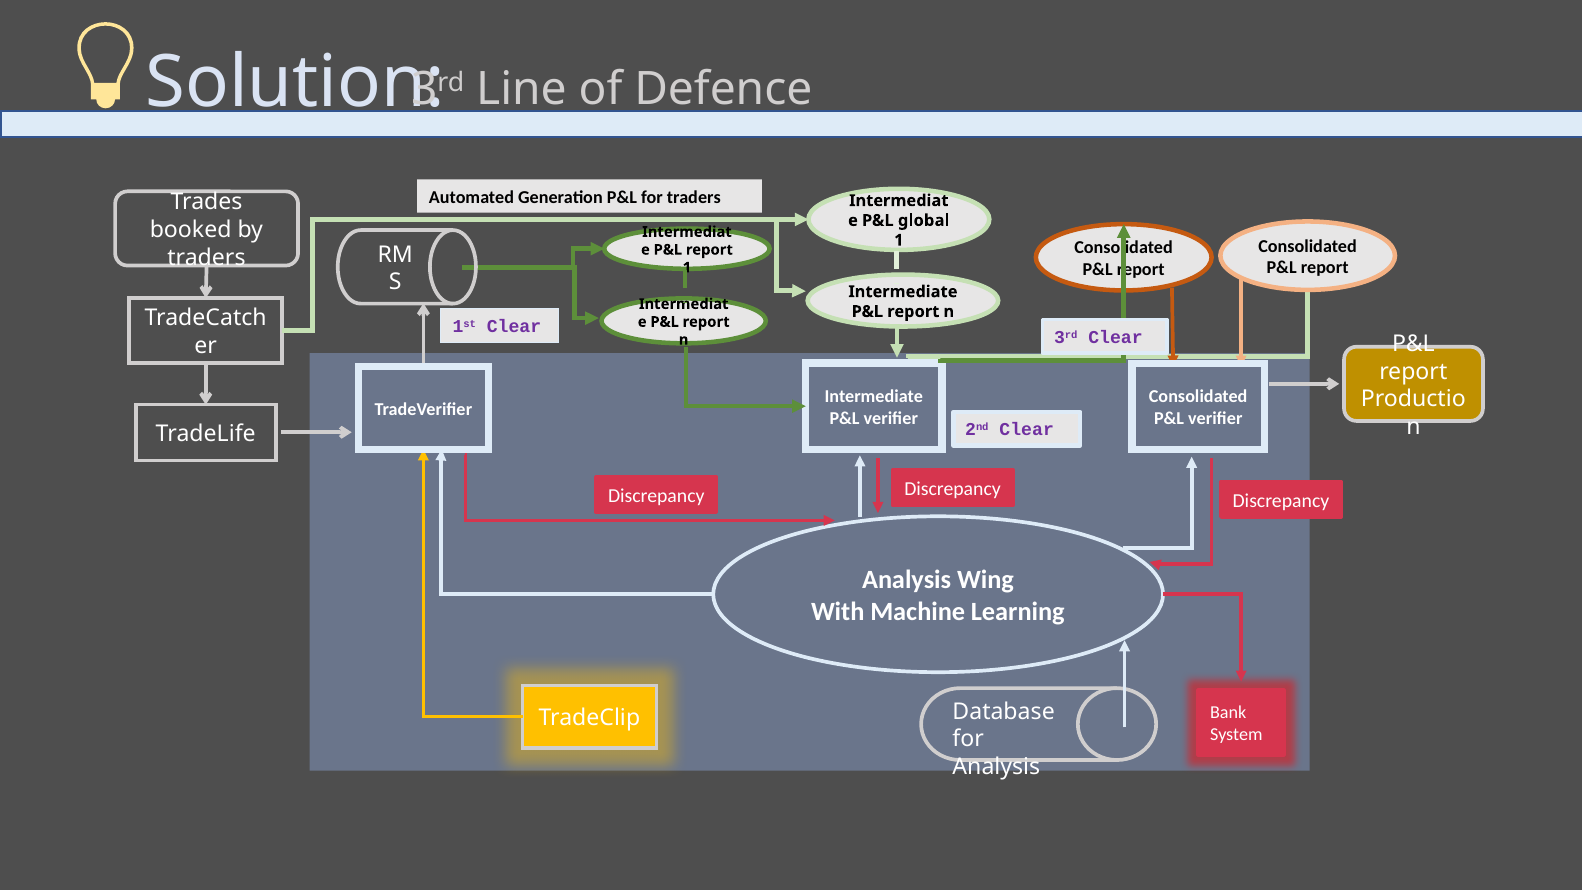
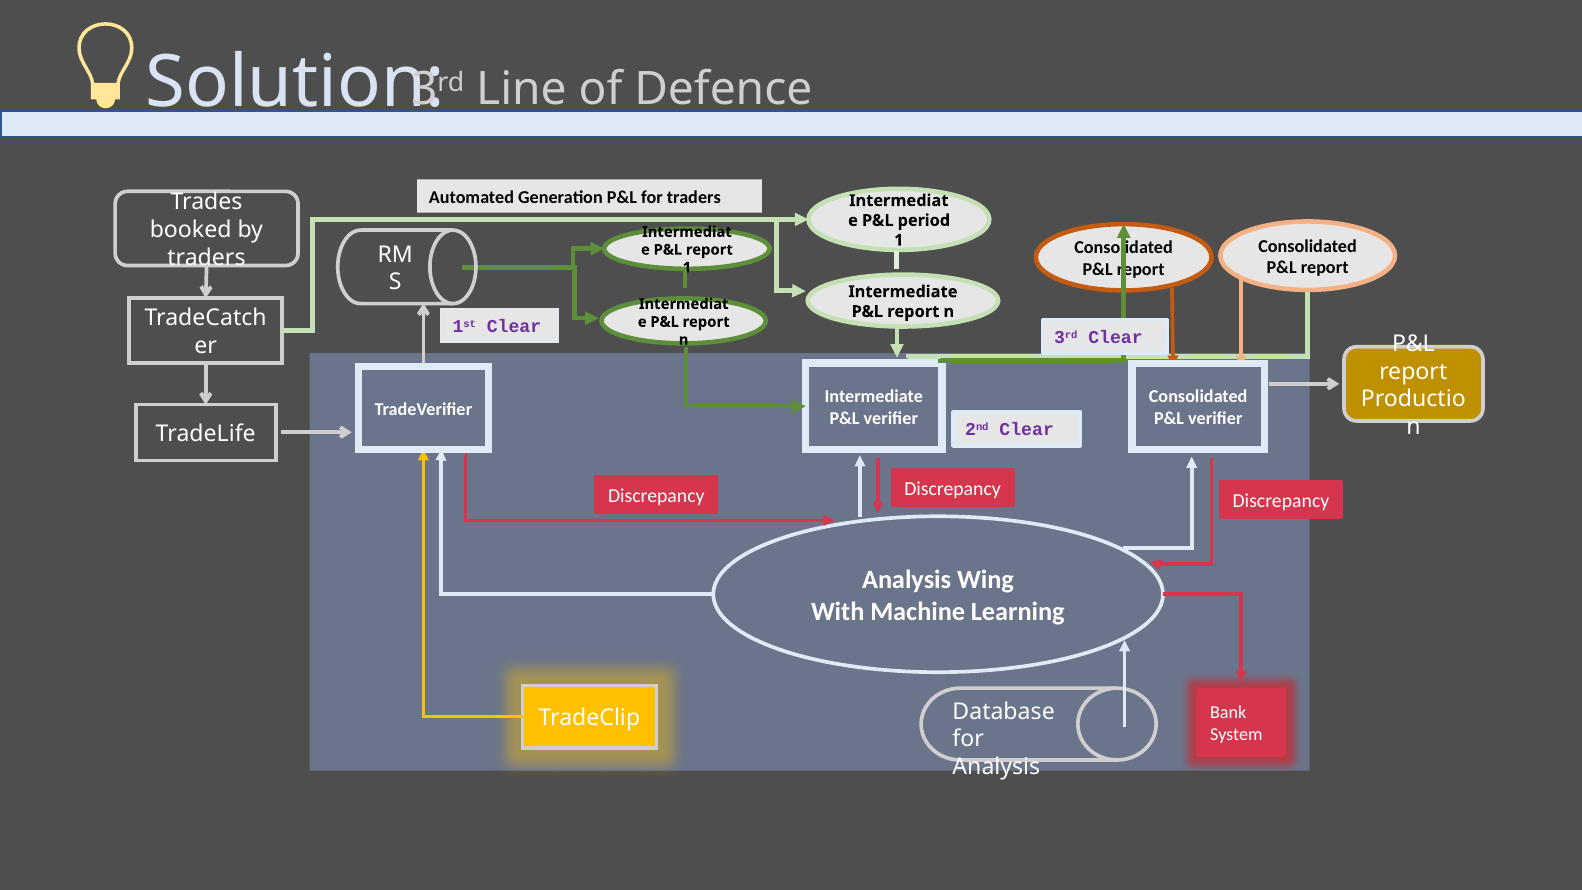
global: global -> period (924, 220)
